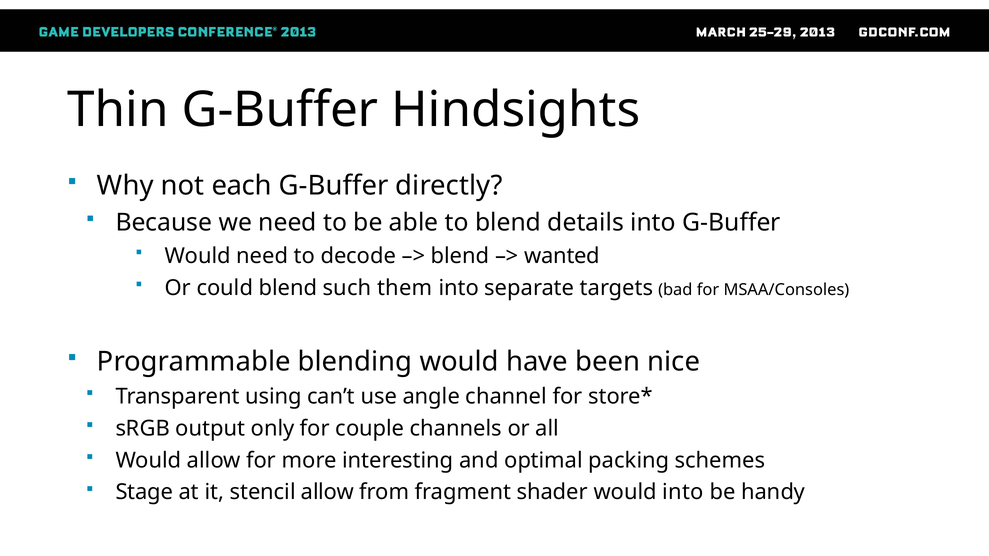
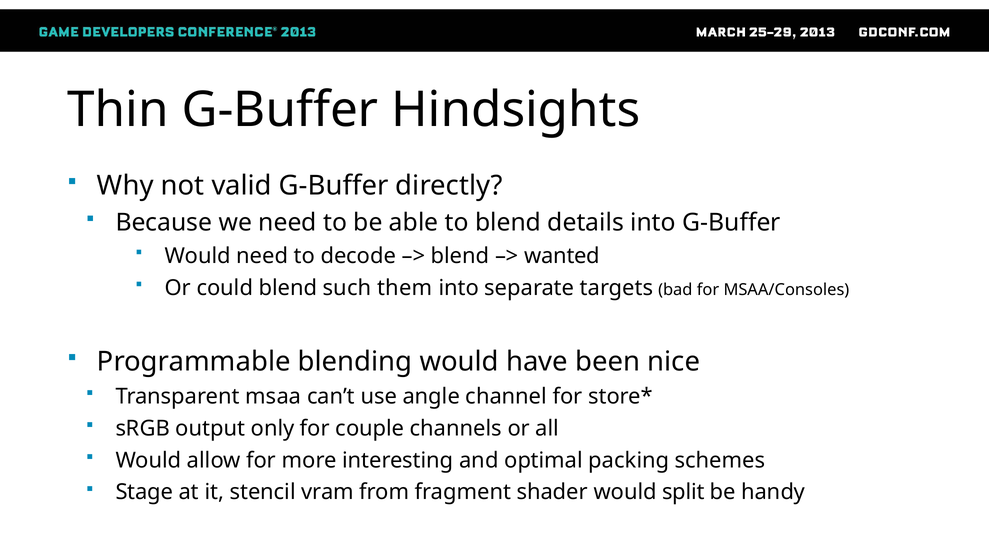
each: each -> valid (242, 186)
using: using -> msaa (273, 397)
stencil allow: allow -> vram (328, 493)
would into: into -> split (683, 493)
